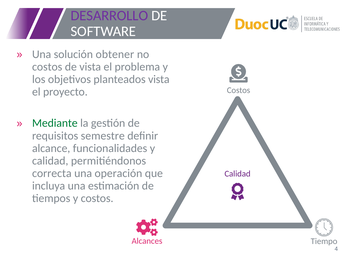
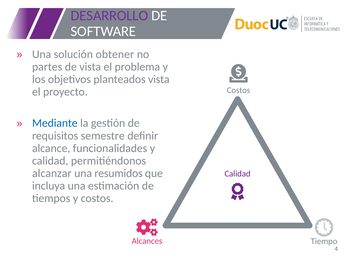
costos: costos -> partes (47, 67)
Mediante colour: green -> blue (55, 123)
correcta: correcta -> alcanzar (52, 173)
operación: operación -> resumidos (119, 173)
